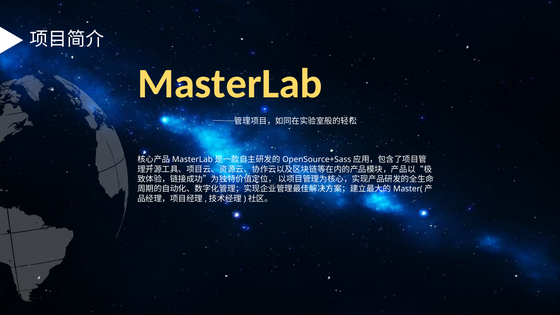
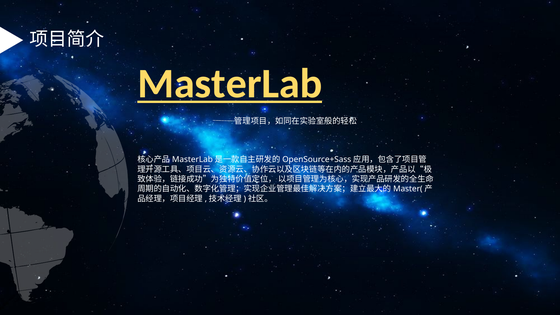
MasterLab underline: none -> present (230, 84)
